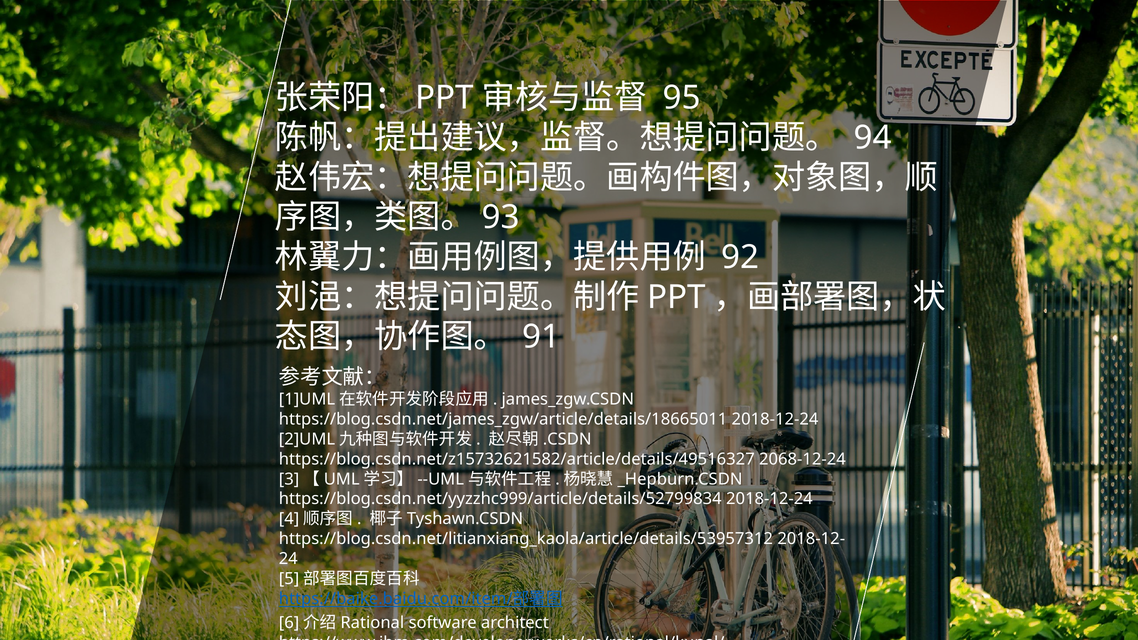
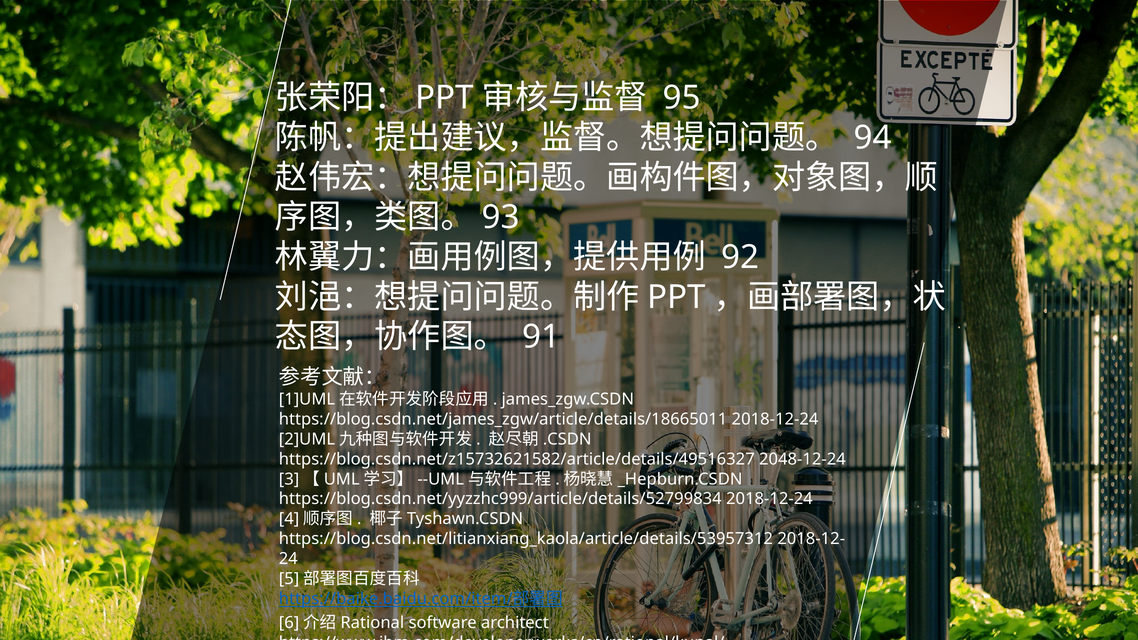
2068-12-24: 2068-12-24 -> 2048-12-24 (802, 459)
